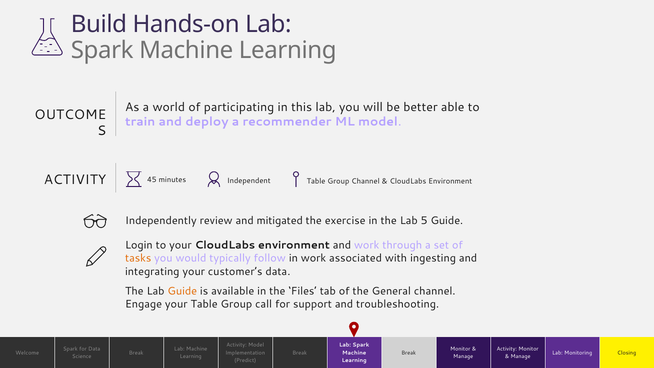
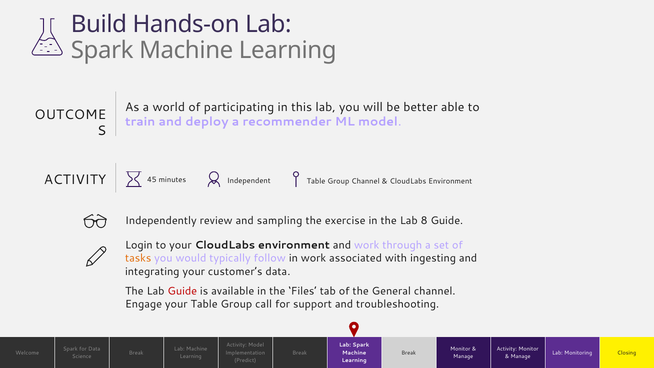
mitigated: mitigated -> sampling (280, 221)
5: 5 -> 8 (424, 221)
Guide colour: orange -> red (182, 291)
